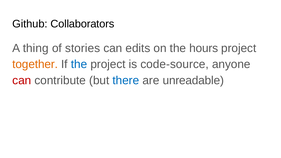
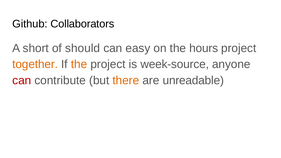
thing: thing -> short (36, 48)
stories: stories -> should (83, 48)
edits: edits -> easy (138, 48)
the colour: blue -> orange (79, 64)
code-source: code-source -> week-source (175, 64)
there colour: blue -> orange (126, 80)
